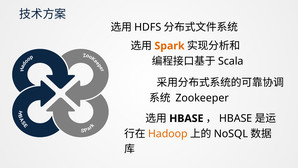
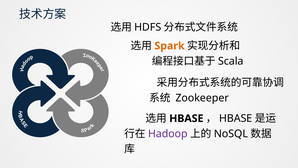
Hadoop colour: orange -> purple (168, 133)
